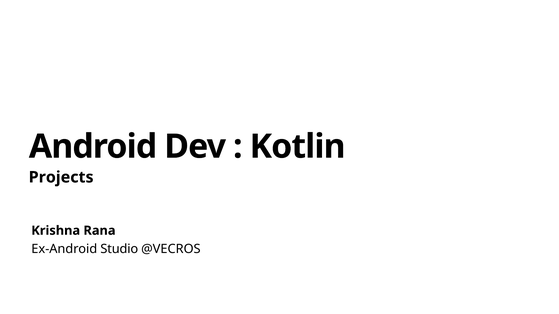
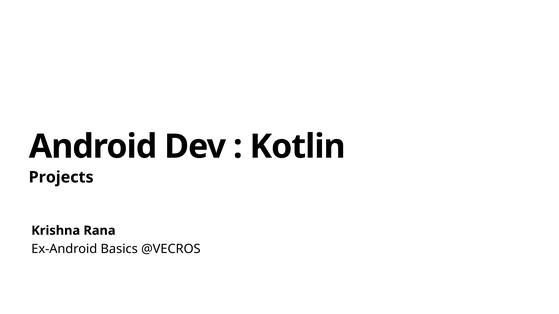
Studio: Studio -> Basics (119, 249)
